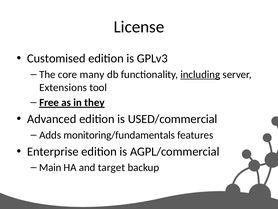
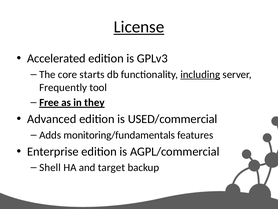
License underline: none -> present (139, 27)
Customised: Customised -> Accelerated (56, 58)
many: many -> starts (92, 74)
Extensions: Extensions -> Frequently (63, 87)
Main: Main -> Shell (50, 167)
